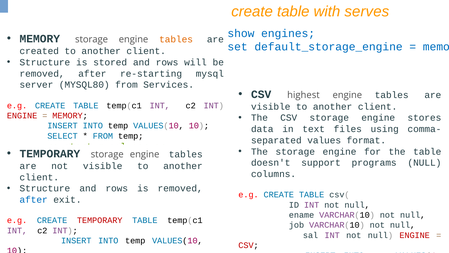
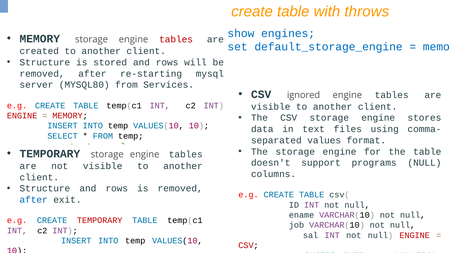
serves: serves -> throws (367, 12)
tables colour: orange -> red (176, 39)
highest: highest -> ignored (304, 95)
